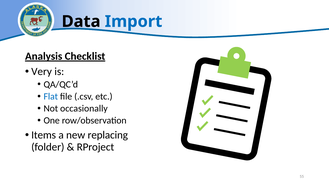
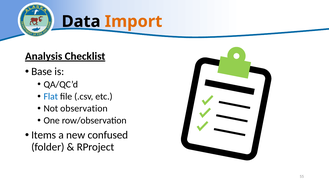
Import colour: blue -> orange (134, 21)
Very: Very -> Base (42, 72)
occasionally: occasionally -> observation (84, 109)
replacing: replacing -> confused (108, 135)
